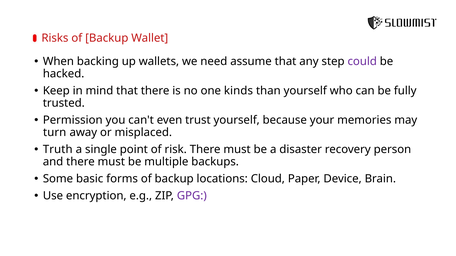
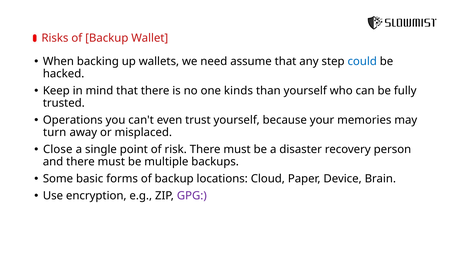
could colour: purple -> blue (362, 62)
Permission: Permission -> Operations (73, 120)
Truth: Truth -> Close (58, 150)
